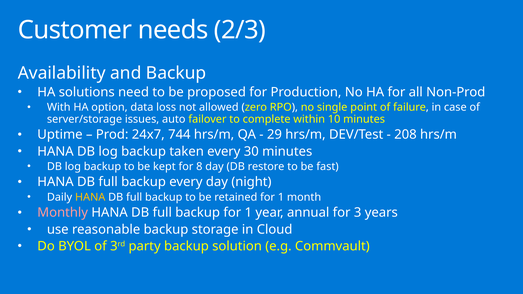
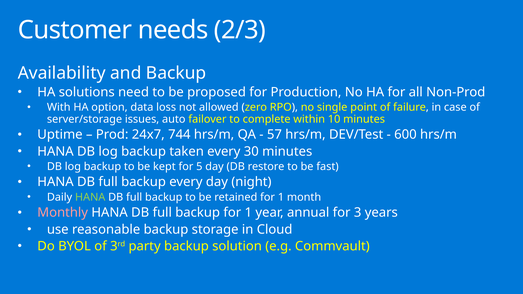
29: 29 -> 57 (274, 135)
208: 208 -> 600 (405, 135)
8: 8 -> 5 (199, 167)
HANA colour: yellow -> light green (90, 197)
